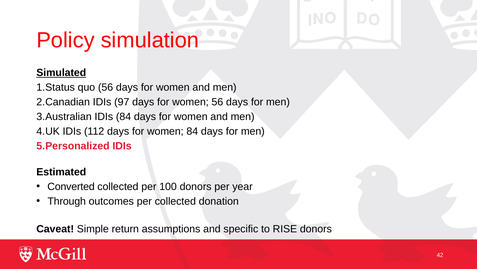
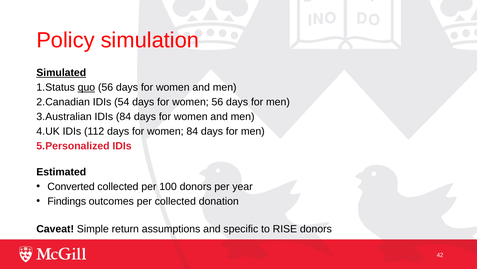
quo underline: none -> present (86, 87)
97: 97 -> 54 (122, 102)
Through: Through -> Findings (67, 201)
